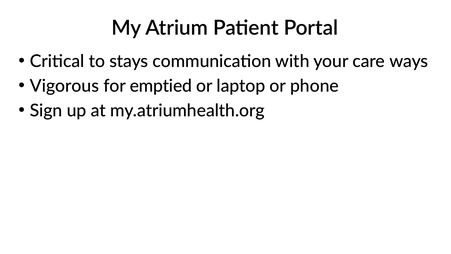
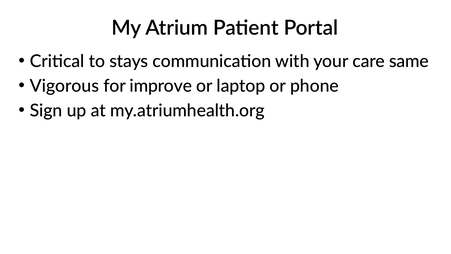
ways: ways -> same (409, 61)
emptied: emptied -> improve (161, 86)
